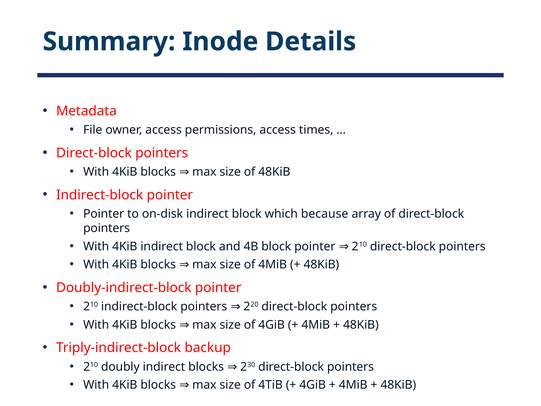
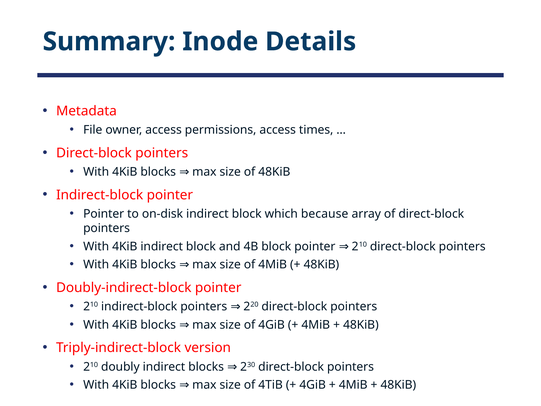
backup: backup -> version (208, 348)
